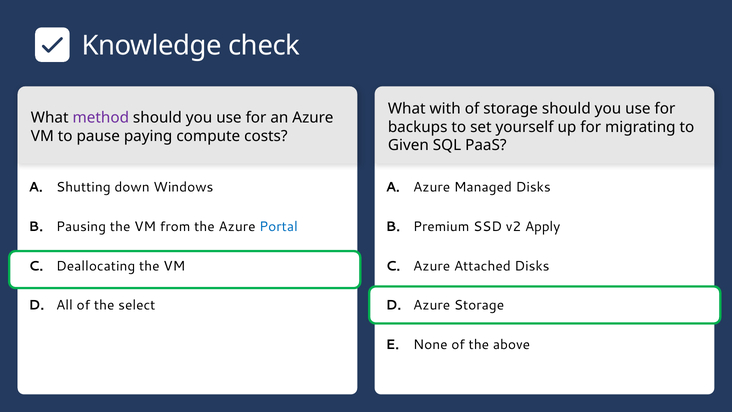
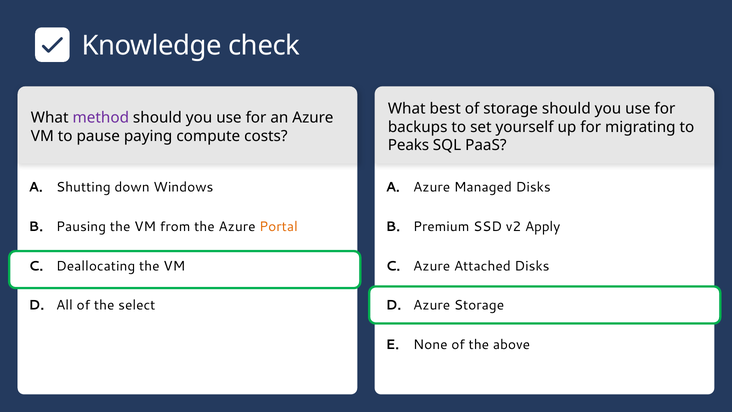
with: with -> best (445, 109)
Given: Given -> Peaks (408, 145)
Portal colour: blue -> orange (279, 227)
